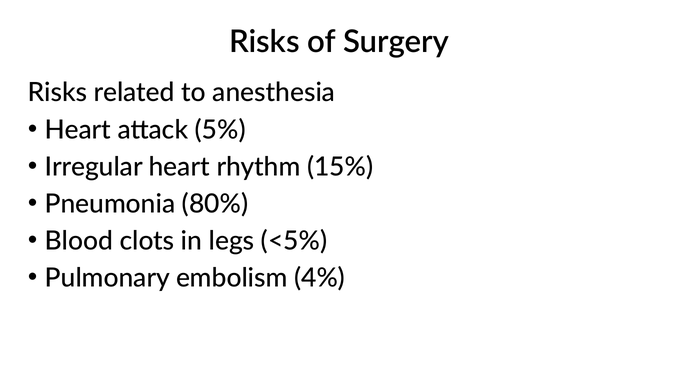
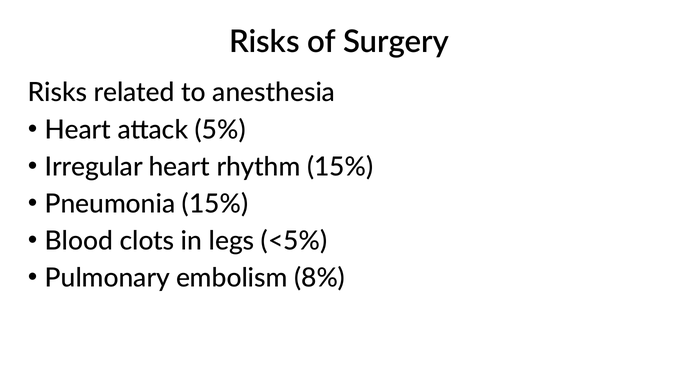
Pneumonia 80%: 80% -> 15% (215, 204)
4%: 4% -> 8% (320, 278)
